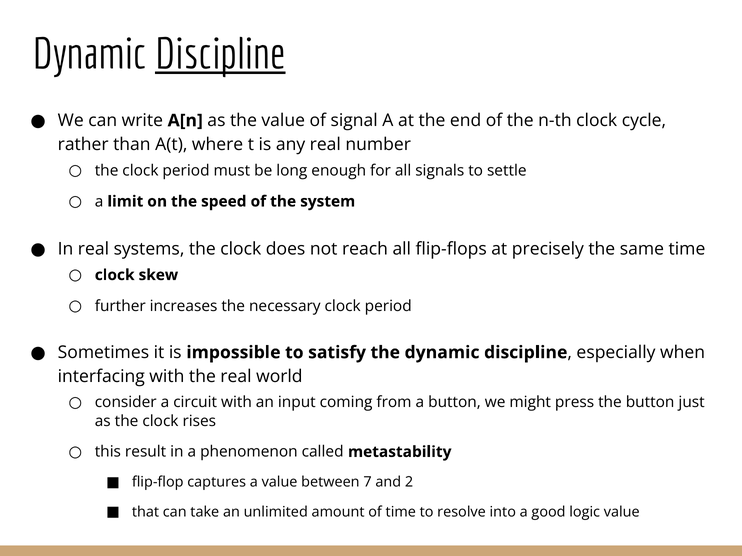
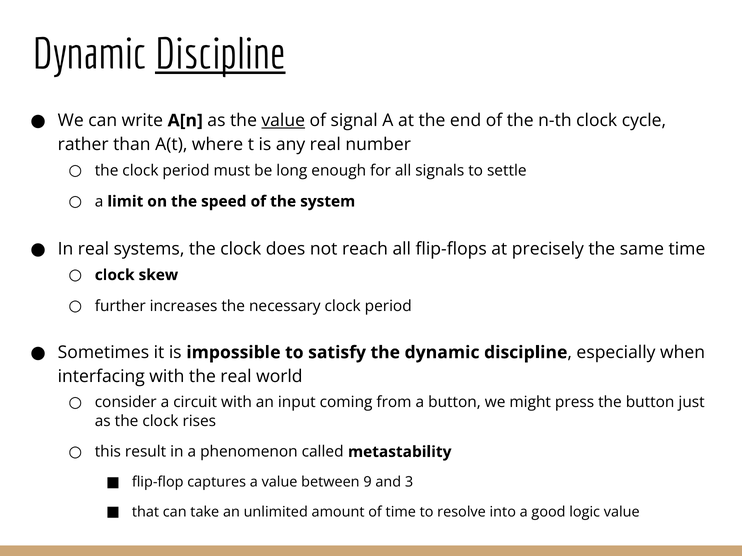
value underline: none -> present (283, 121)
7: 7 -> 9 (368, 483)
2: 2 -> 3 (409, 483)
